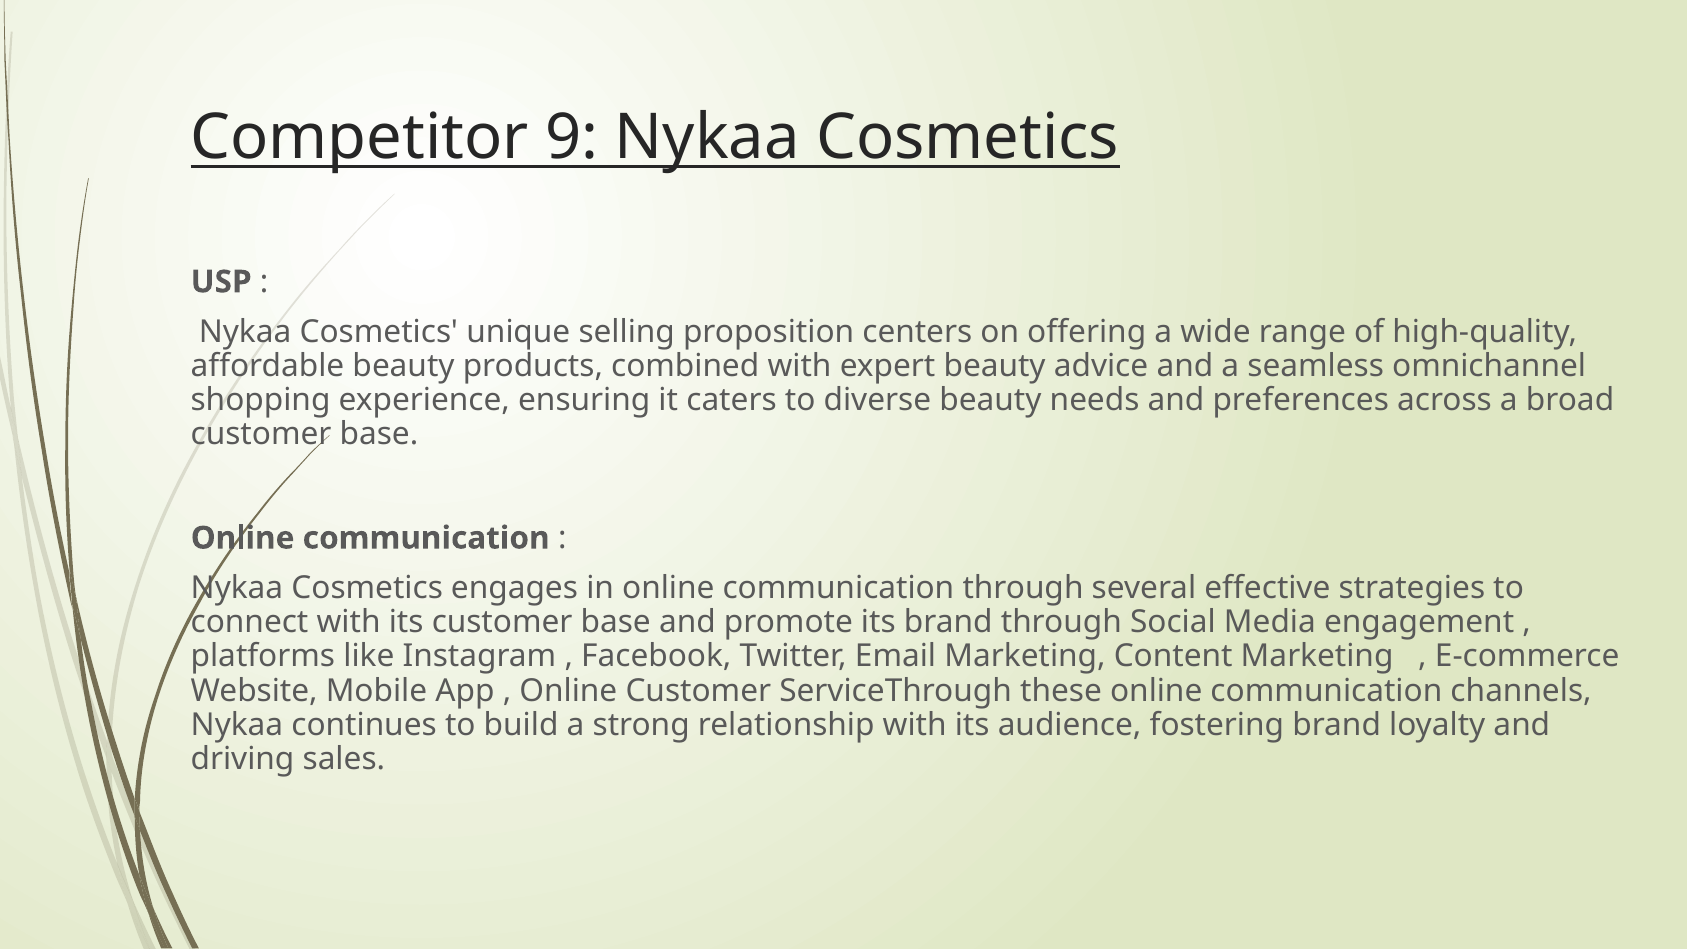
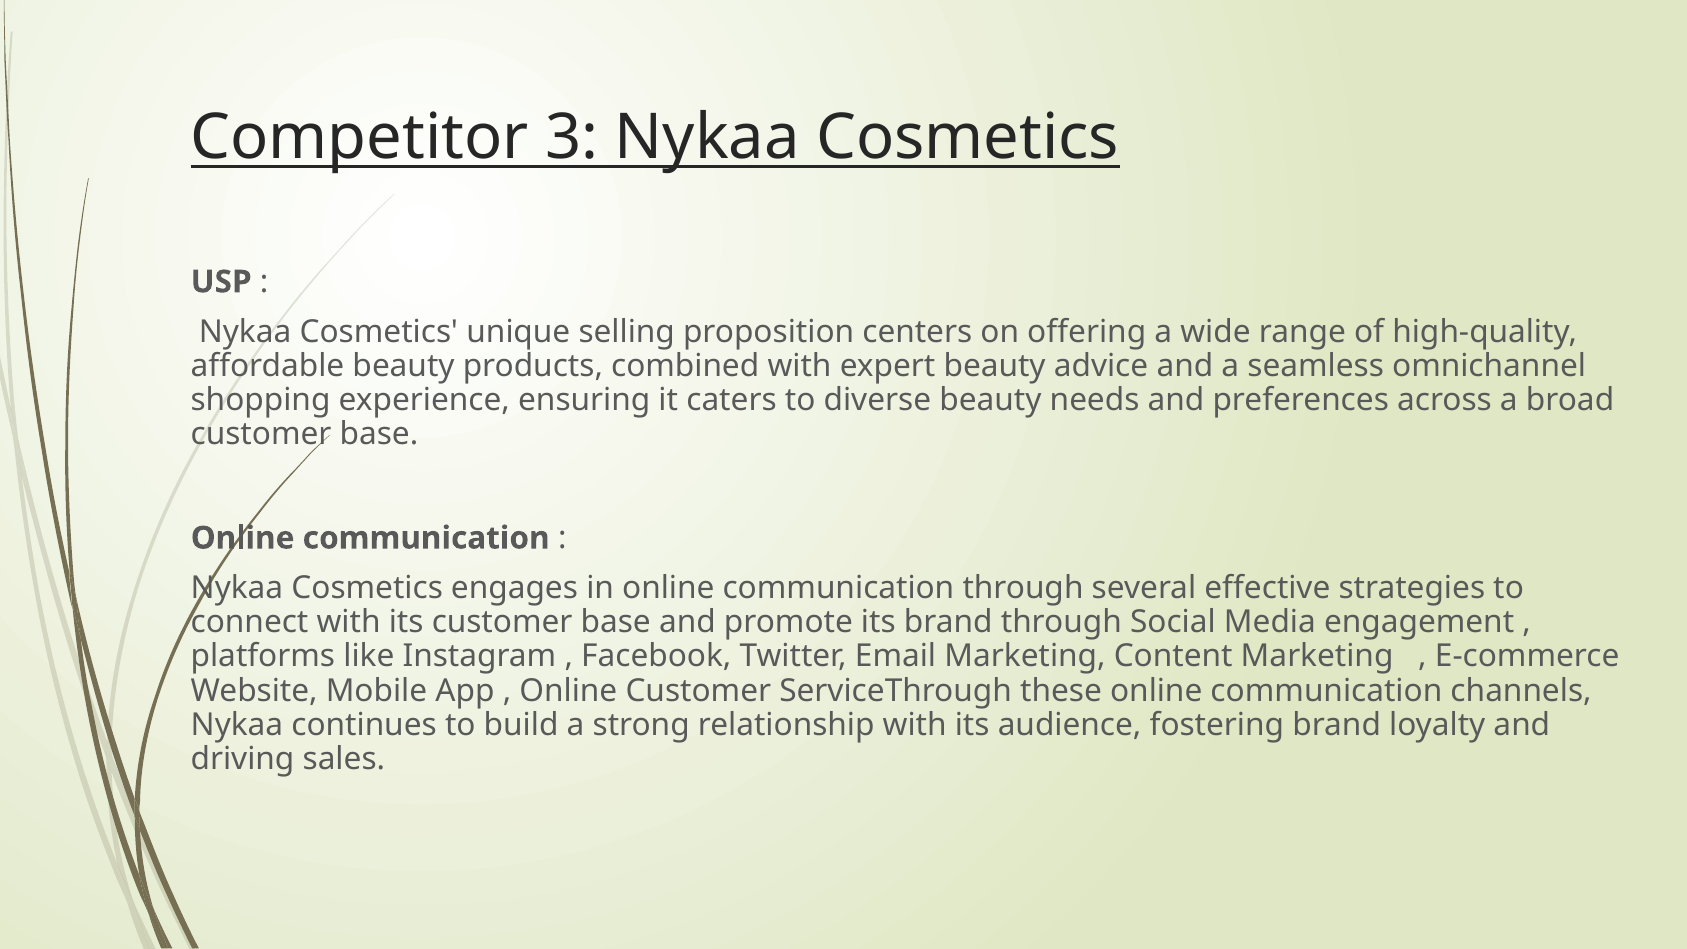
9: 9 -> 3 (572, 137)
